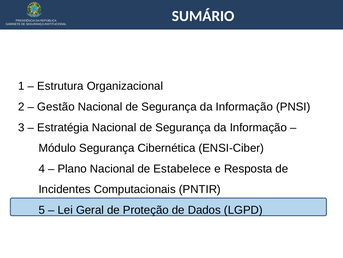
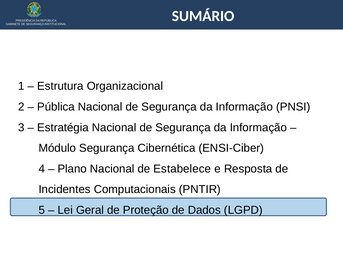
Gestão: Gestão -> Pública (56, 107)
